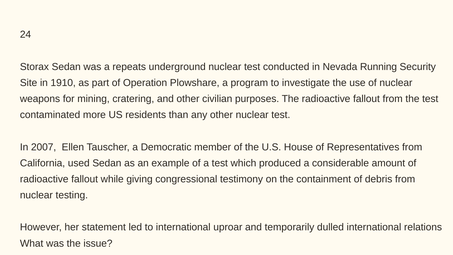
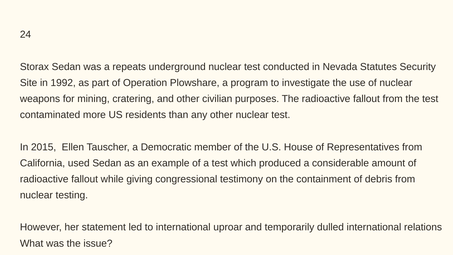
Running: Running -> Statutes (378, 67)
1910: 1910 -> 1992 (63, 83)
2007: 2007 -> 2015 (44, 147)
